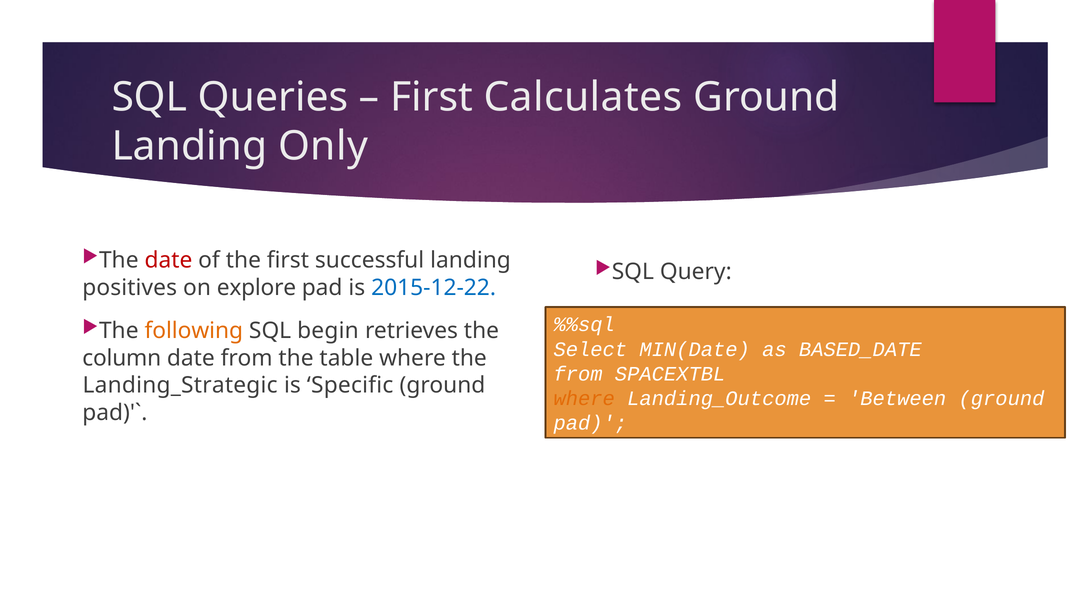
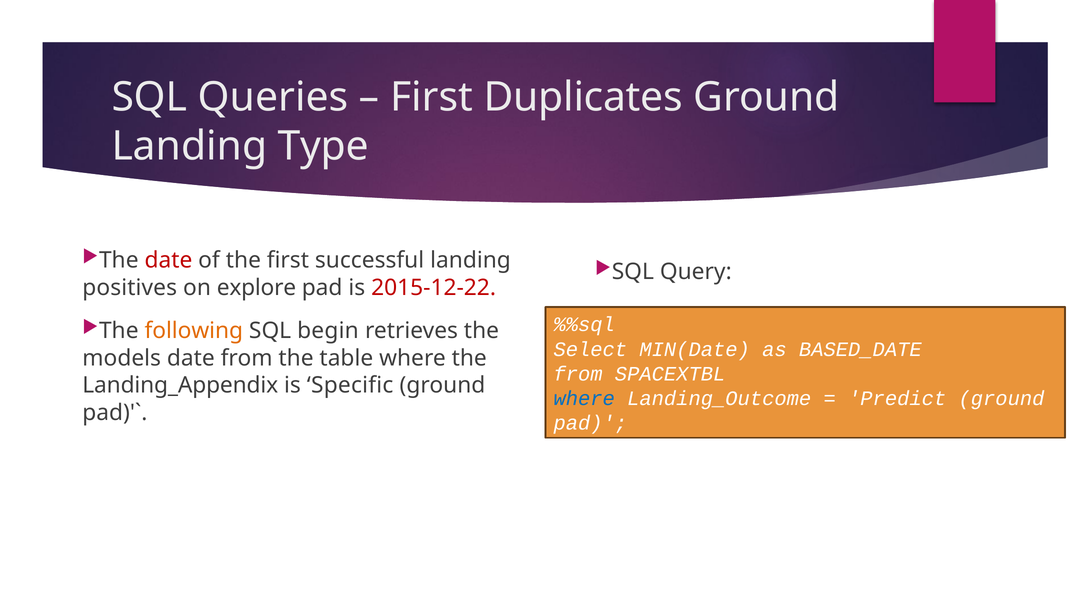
Calculates: Calculates -> Duplicates (583, 97)
Only: Only -> Type (323, 146)
2015-12-22 colour: blue -> red (434, 287)
column: column -> models (122, 358)
Landing_Strategic: Landing_Strategic -> Landing_Appendix (180, 385)
where colour: orange -> blue (584, 398)
Between: Between -> Predict (897, 398)
